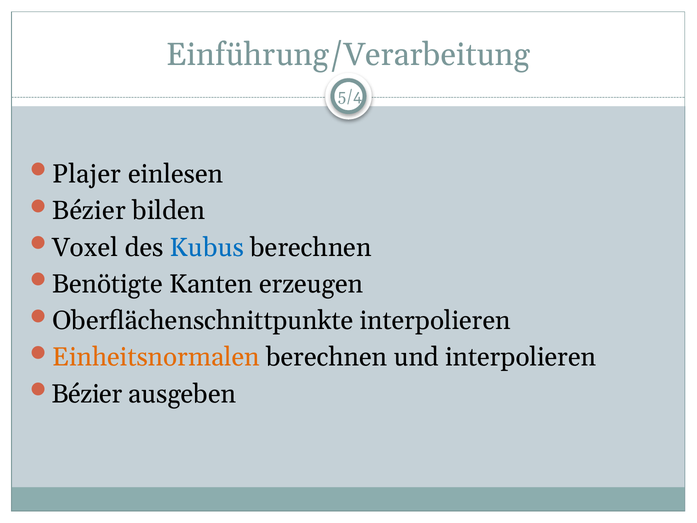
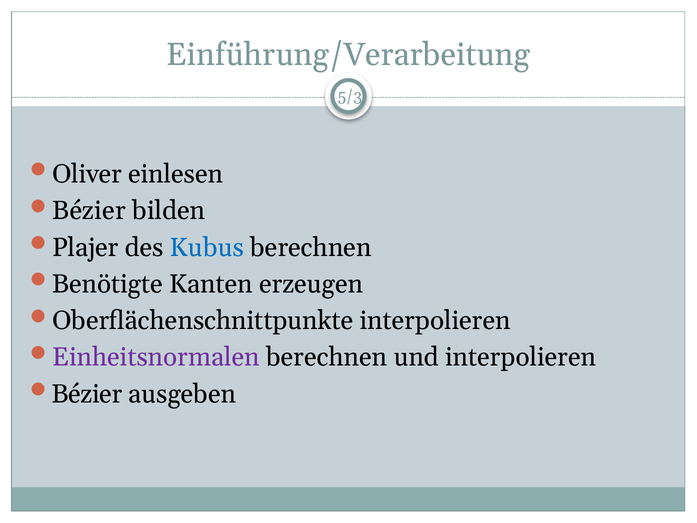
5/4: 5/4 -> 5/3 (350, 96)
Plajer: Plajer -> Oliver (87, 174)
Voxel: Voxel -> Plajer (85, 247)
Einheitsnormalen colour: orange -> purple (156, 357)
